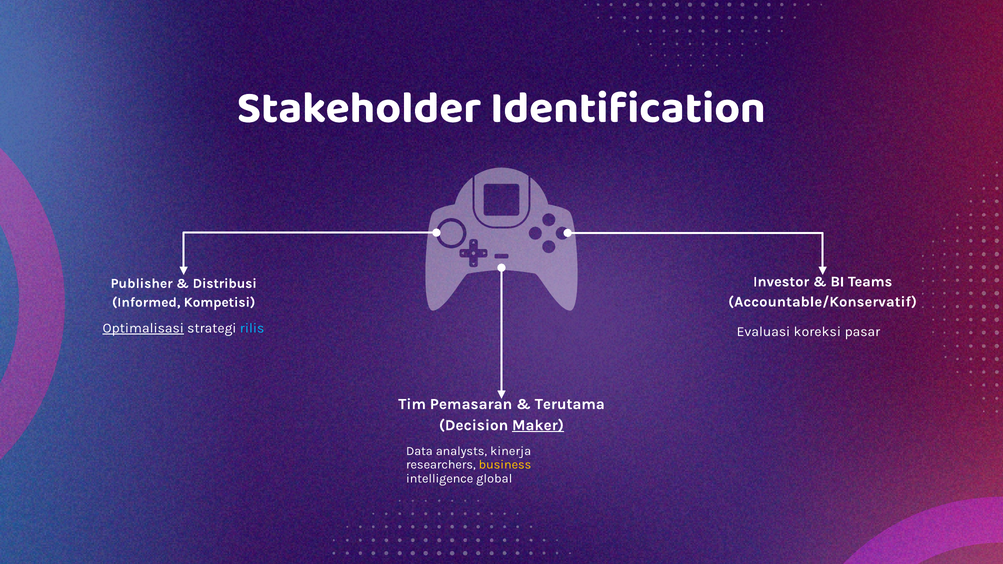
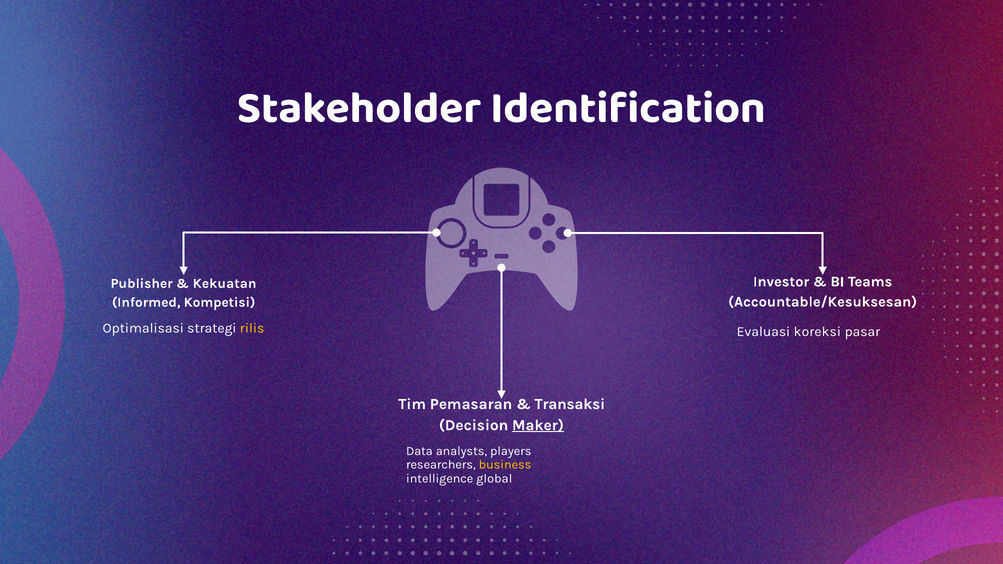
Distribusi: Distribusi -> Kekuatan (225, 283)
Accountable/Konservatif: Accountable/Konservatif -> Accountable/Kesuksesan (823, 302)
Optimalisasi underline: present -> none (143, 328)
rilis colour: light blue -> yellow (252, 328)
Terutama: Terutama -> Transaksi (570, 404)
kinerja: kinerja -> players (511, 451)
